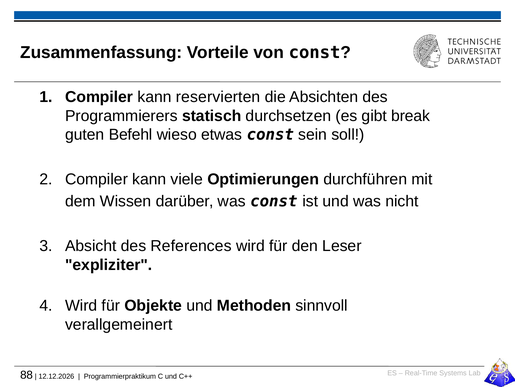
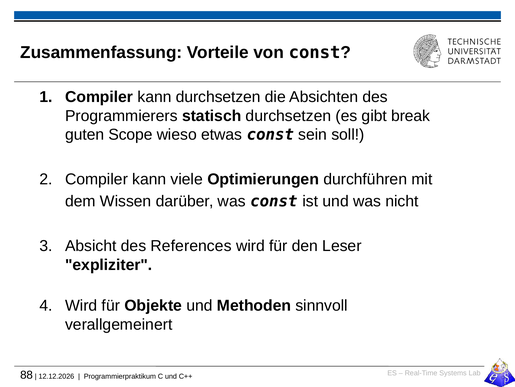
kann reservierten: reservierten -> durchsetzen (218, 97)
Befehl: Befehl -> Scope (131, 134)
